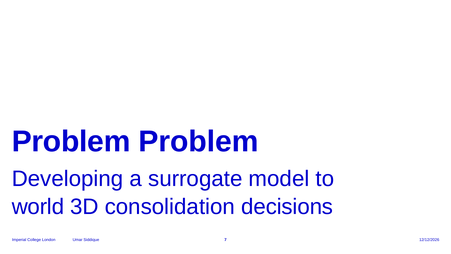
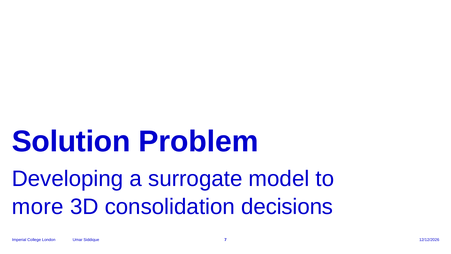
Problem: Problem -> Solution (71, 141)
world: world -> more (38, 207)
